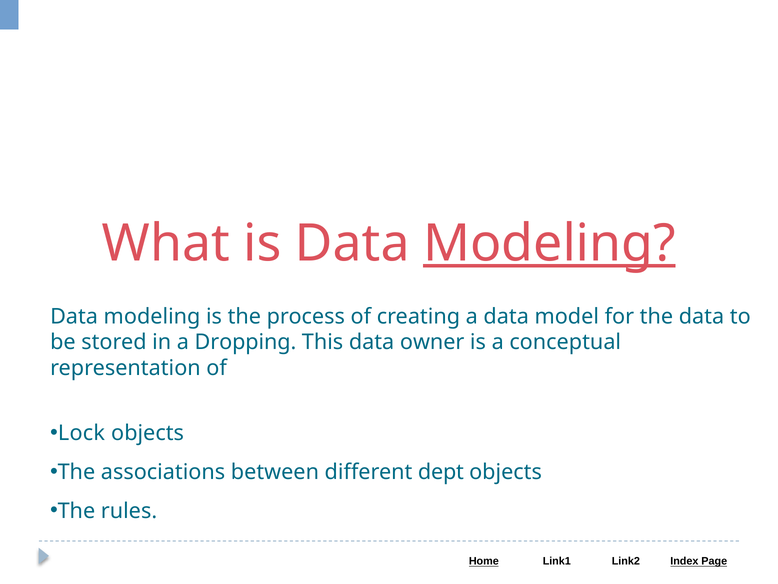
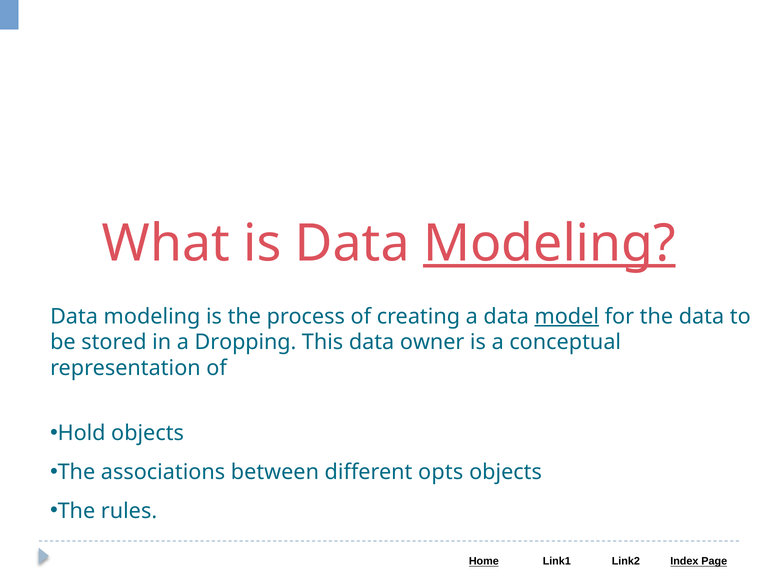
model underline: none -> present (567, 316)
Lock: Lock -> Hold (82, 433)
dept: dept -> opts (441, 472)
